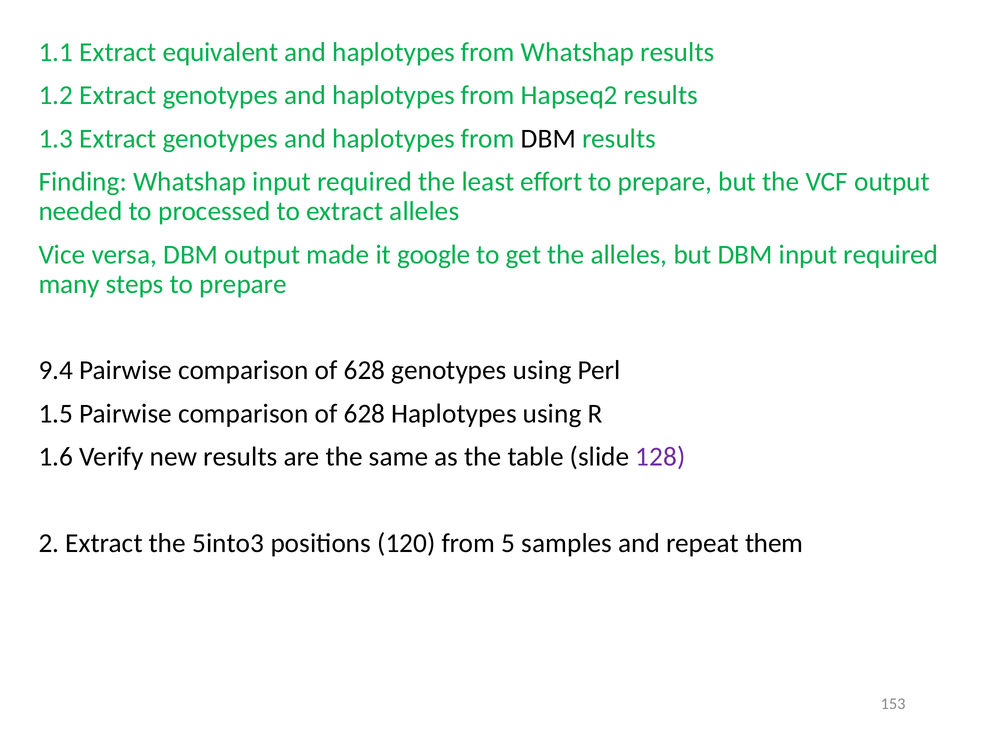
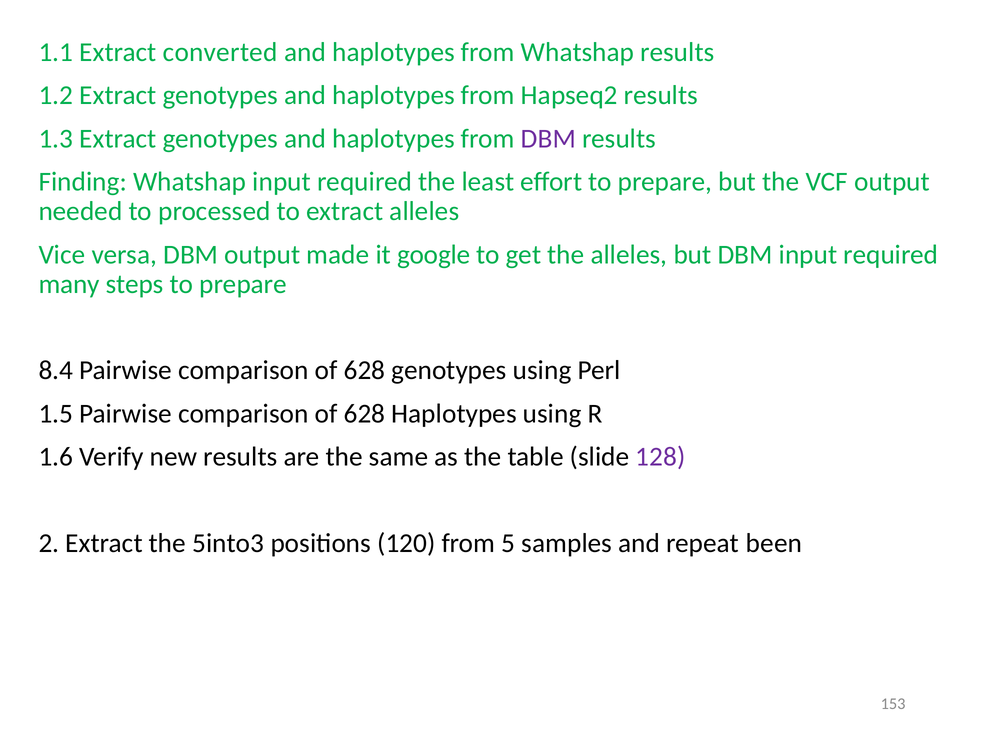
equivalent: equivalent -> converted (220, 52)
DBM colour: black -> purple (548, 139)
9.4: 9.4 -> 8.4 (56, 371)
them: them -> been (774, 543)
